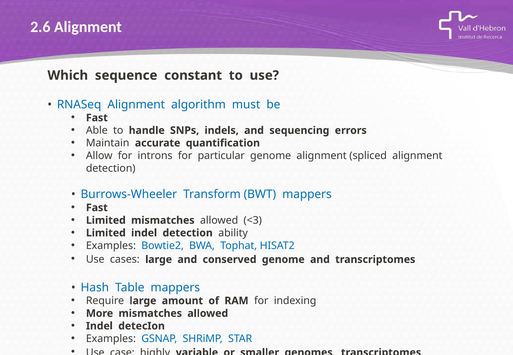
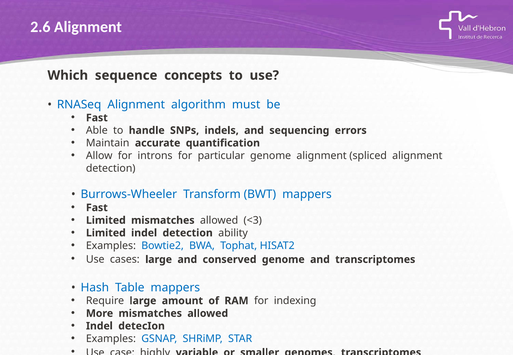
constant: constant -> concepts (193, 75)
